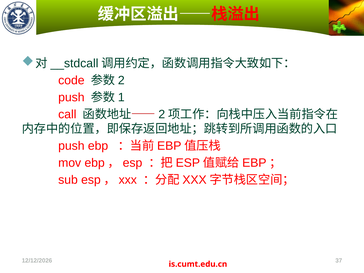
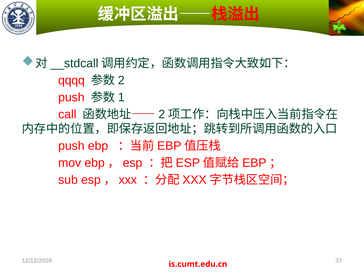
code: code -> qqqq (71, 80)
